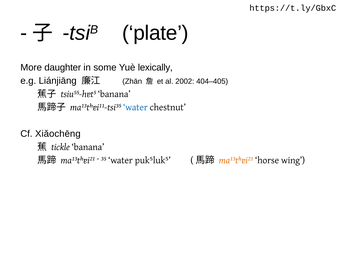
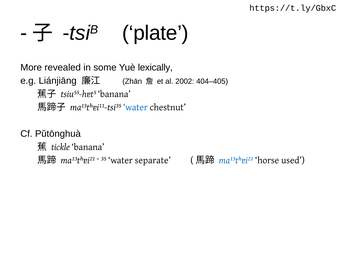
daughter: daughter -> revealed (63, 68)
Xiǎochēng: Xiǎochēng -> Pǔtōnghuà (58, 134)
puk⁵luk⁵: puk⁵luk⁵ -> separate (153, 160)
ma¹³tʰɐi²¹ colour: orange -> blue (236, 160)
wing: wing -> used (293, 160)
